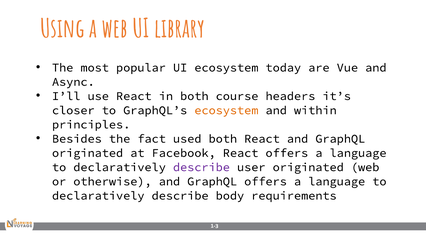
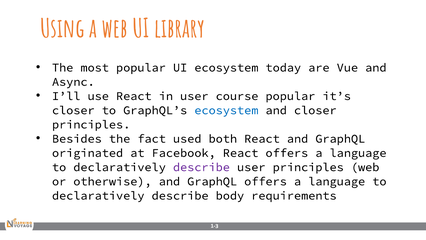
in both: both -> user (194, 96)
course headers: headers -> popular (290, 96)
ecosystem colour: orange -> blue (226, 110)
and within: within -> closer (315, 110)
user originated: originated -> principles (308, 167)
